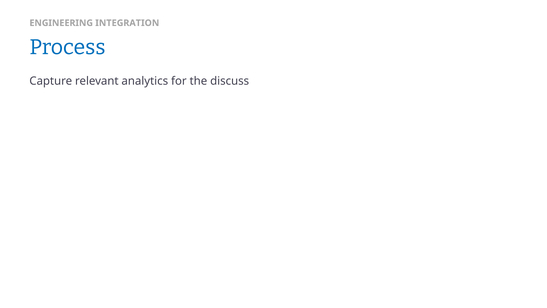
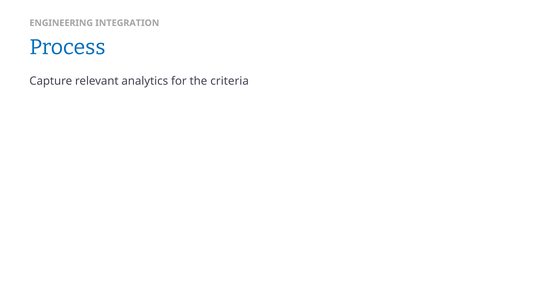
discuss: discuss -> criteria (230, 81)
